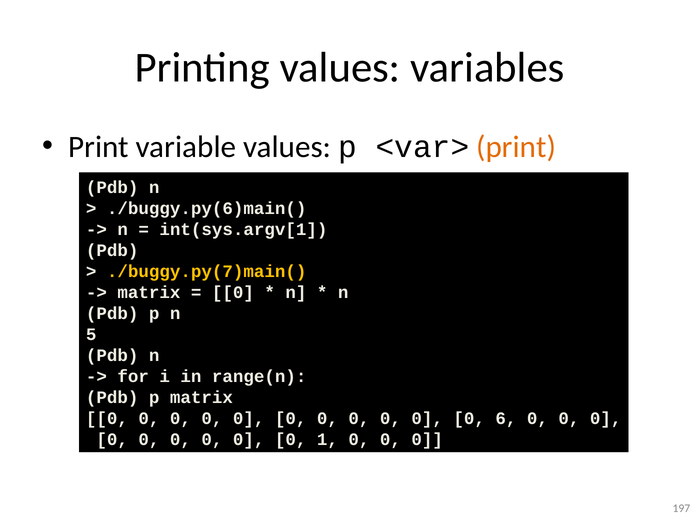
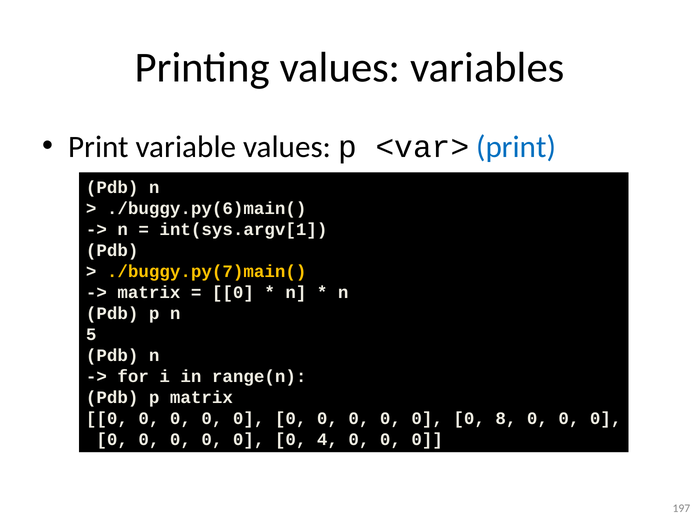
print colour: orange -> blue (516, 147)
6: 6 -> 8 (506, 418)
1: 1 -> 4 (327, 439)
